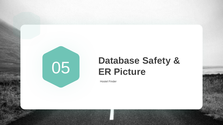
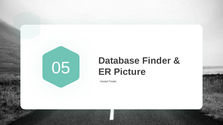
Database Safety: Safety -> Finder (157, 61)
